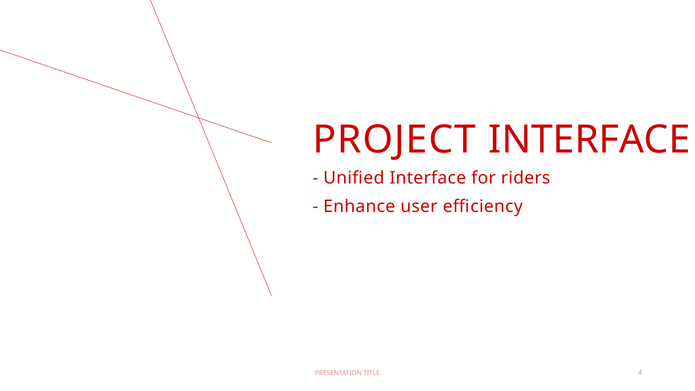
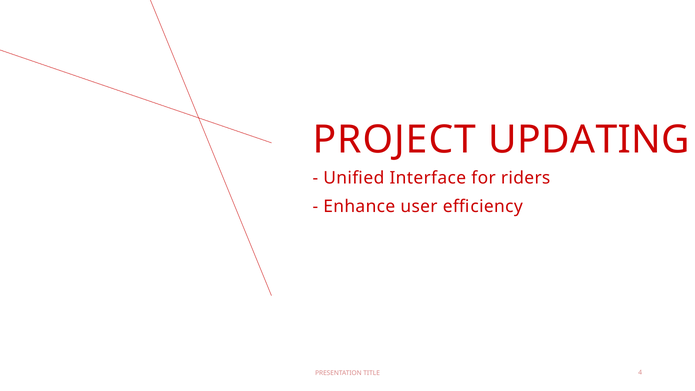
PROJECT INTERFACE: INTERFACE -> UPDATING (589, 140)
